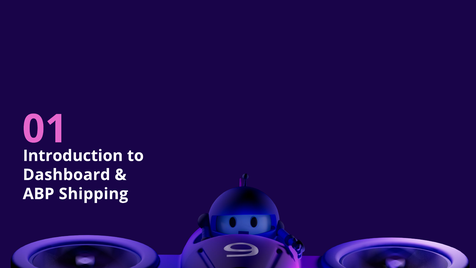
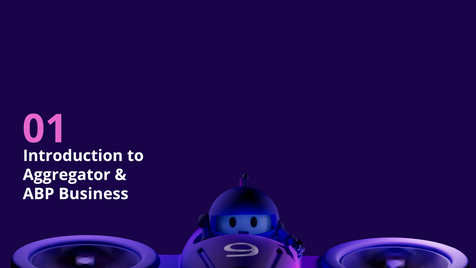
Dashboard: Dashboard -> Aggregator (67, 175)
Shipping: Shipping -> Business (93, 194)
